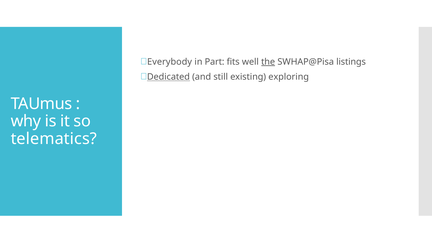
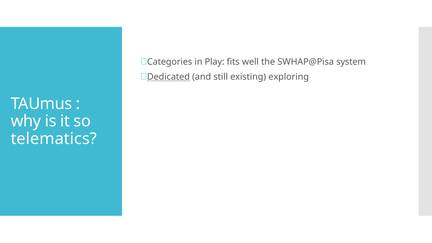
Everybody: Everybody -> Categories (170, 62)
Part: Part -> Play (215, 62)
the underline: present -> none (268, 62)
listings: listings -> system (351, 62)
